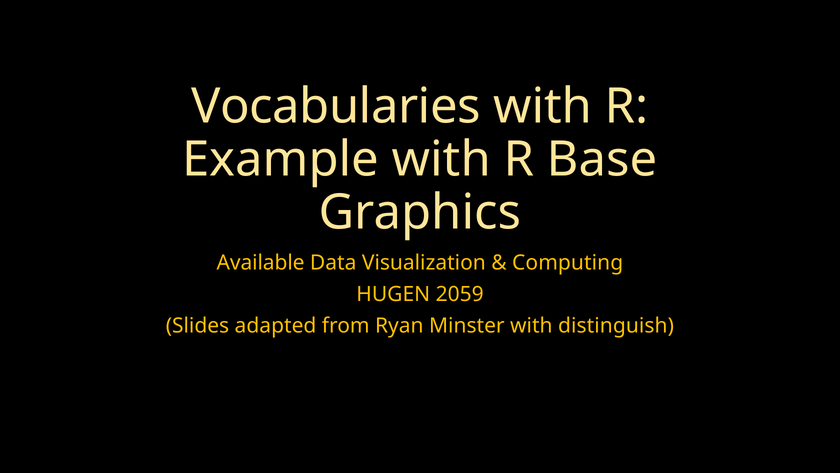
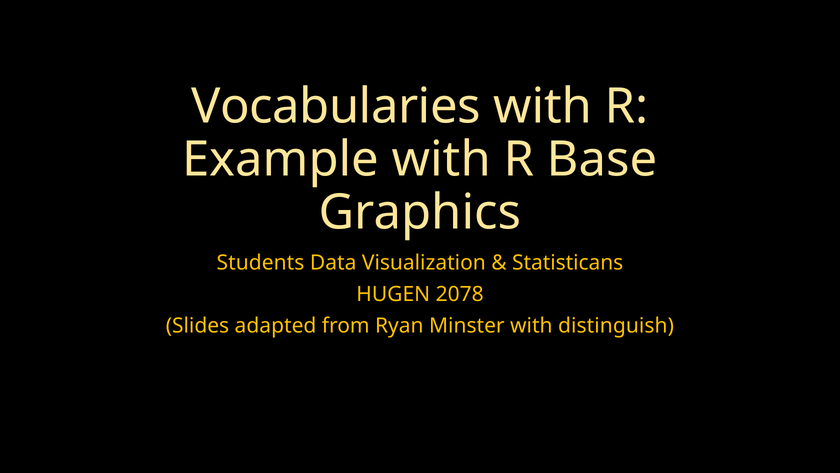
Available: Available -> Students (261, 263)
Computing: Computing -> Statisticans (568, 263)
2059: 2059 -> 2078 (460, 294)
